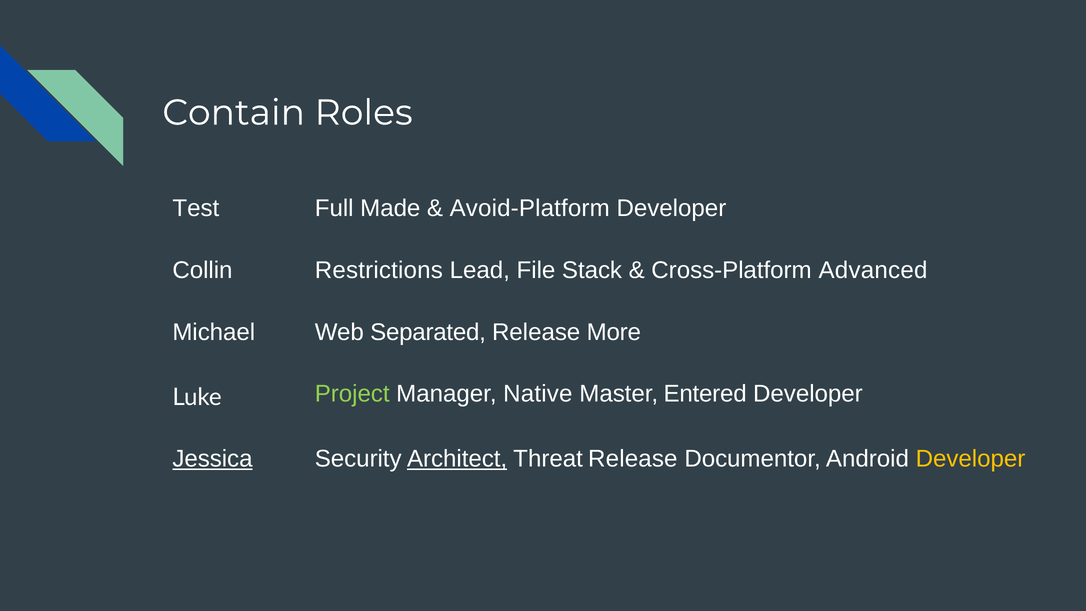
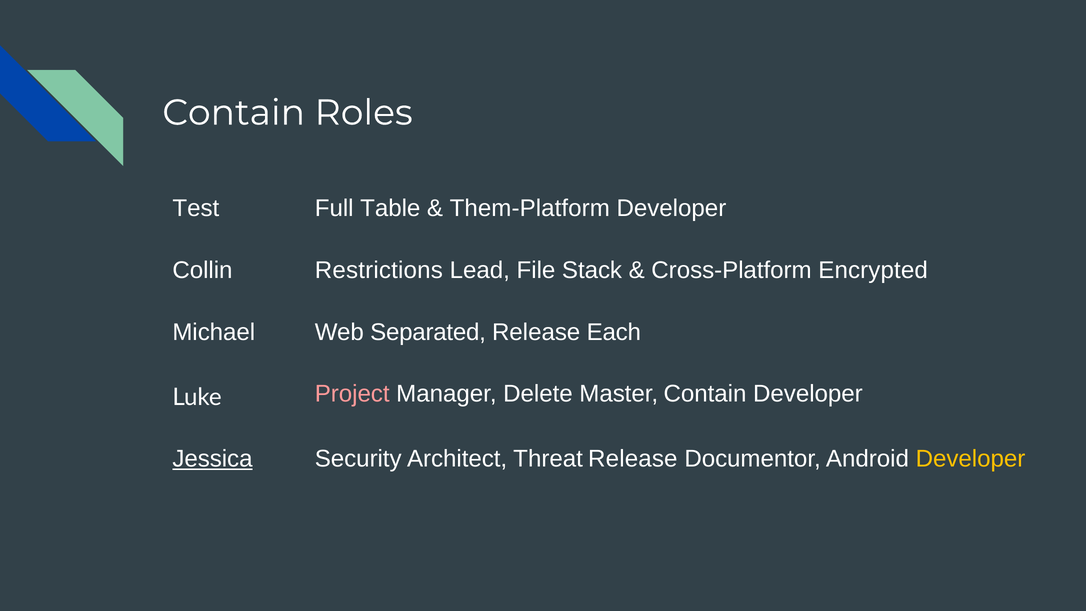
Made: Made -> Table (390, 208)
Avoid-Platform: Avoid-Platform -> Them-Platform (530, 208)
Advanced: Advanced -> Encrypted (873, 270)
More: More -> Each (614, 332)
Project colour: light green -> pink (352, 394)
Native: Native -> Delete (538, 394)
Master Entered: Entered -> Contain (705, 394)
Architect underline: present -> none (457, 459)
